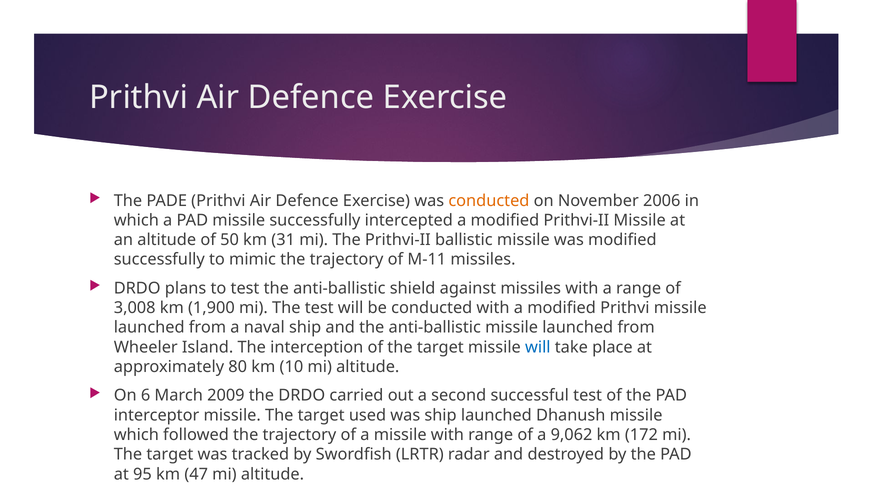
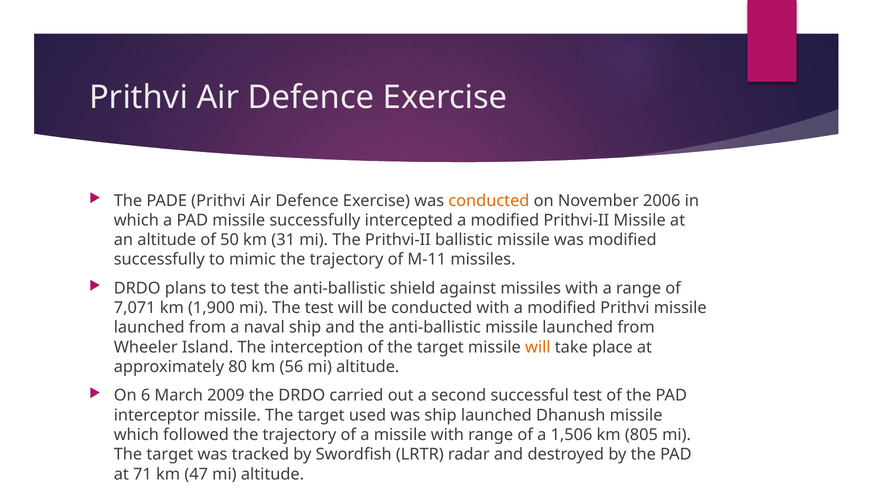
3,008: 3,008 -> 7,071 (135, 308)
will colour: blue -> orange (538, 347)
10: 10 -> 56 (291, 367)
9,062: 9,062 -> 1,506 (572, 435)
172: 172 -> 805 (641, 435)
95: 95 -> 71 (142, 474)
